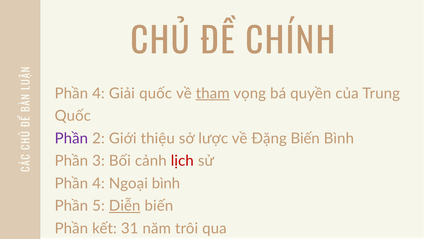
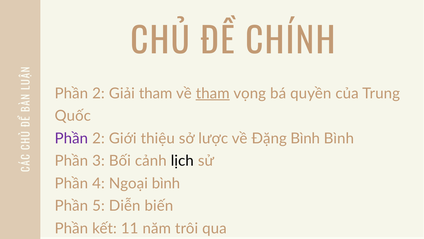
4: 4 -> 2 (98, 93)
Giải quốc: quốc -> tham (156, 93)
Đặng Biến: Biến -> Bình (305, 138)
lịch colour: red -> black (182, 161)
Diễn underline: present -> none (125, 206)
31: 31 -> 11 (130, 228)
